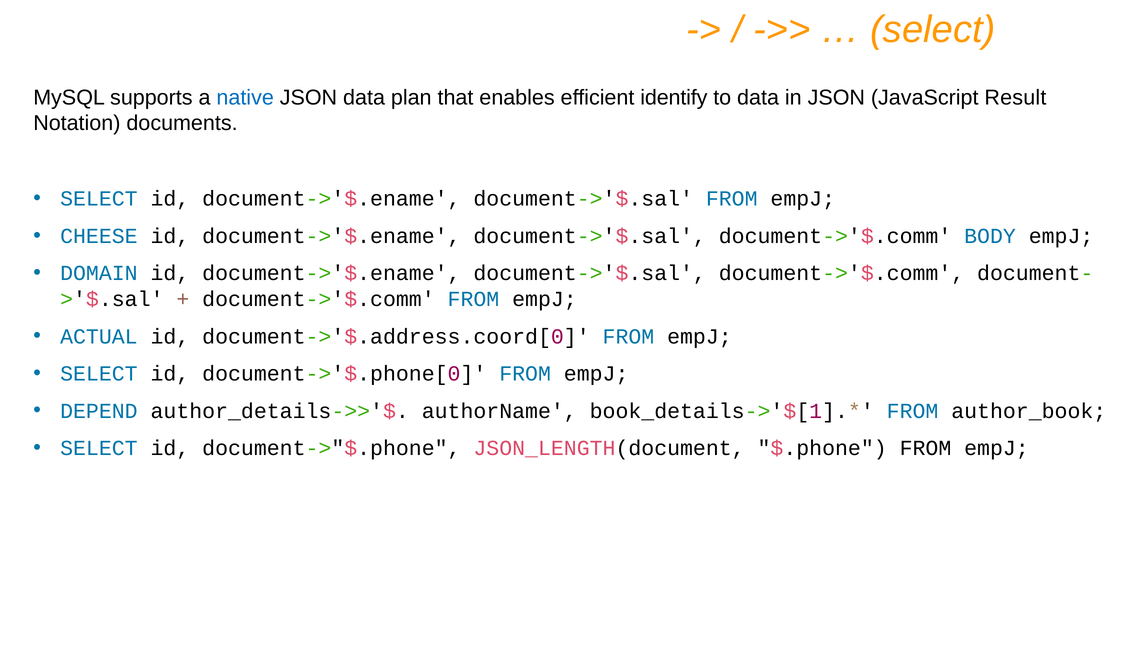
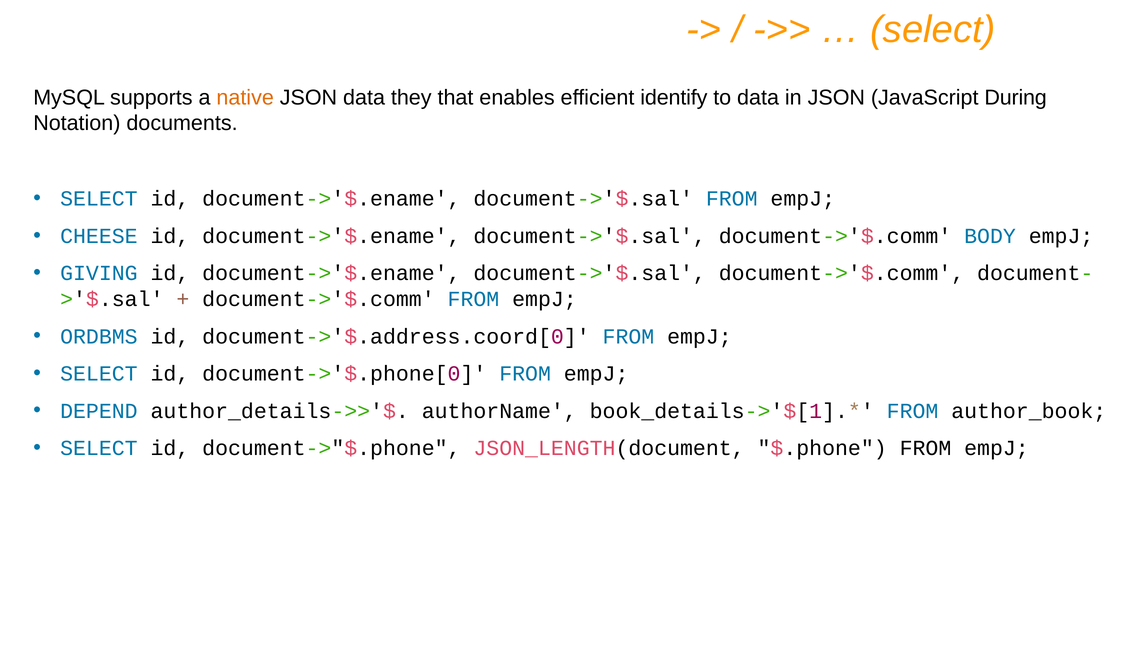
native colour: blue -> orange (245, 98)
plan: plan -> they (411, 98)
Result: Result -> During (1016, 98)
DOMAIN: DOMAIN -> GIVING (99, 274)
ACTUAL: ACTUAL -> ORDBMS (99, 337)
